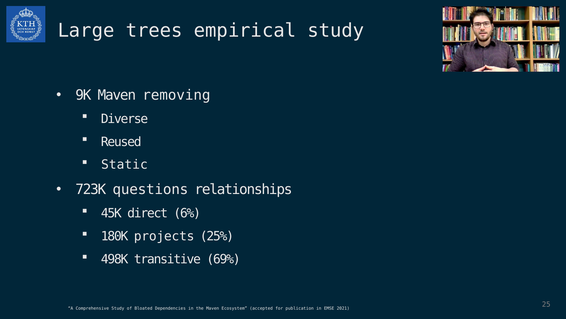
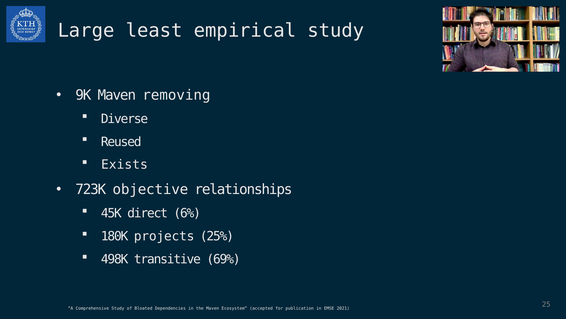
trees: trees -> least (154, 31)
Static: Static -> Exists (124, 164)
questions: questions -> objective (150, 189)
